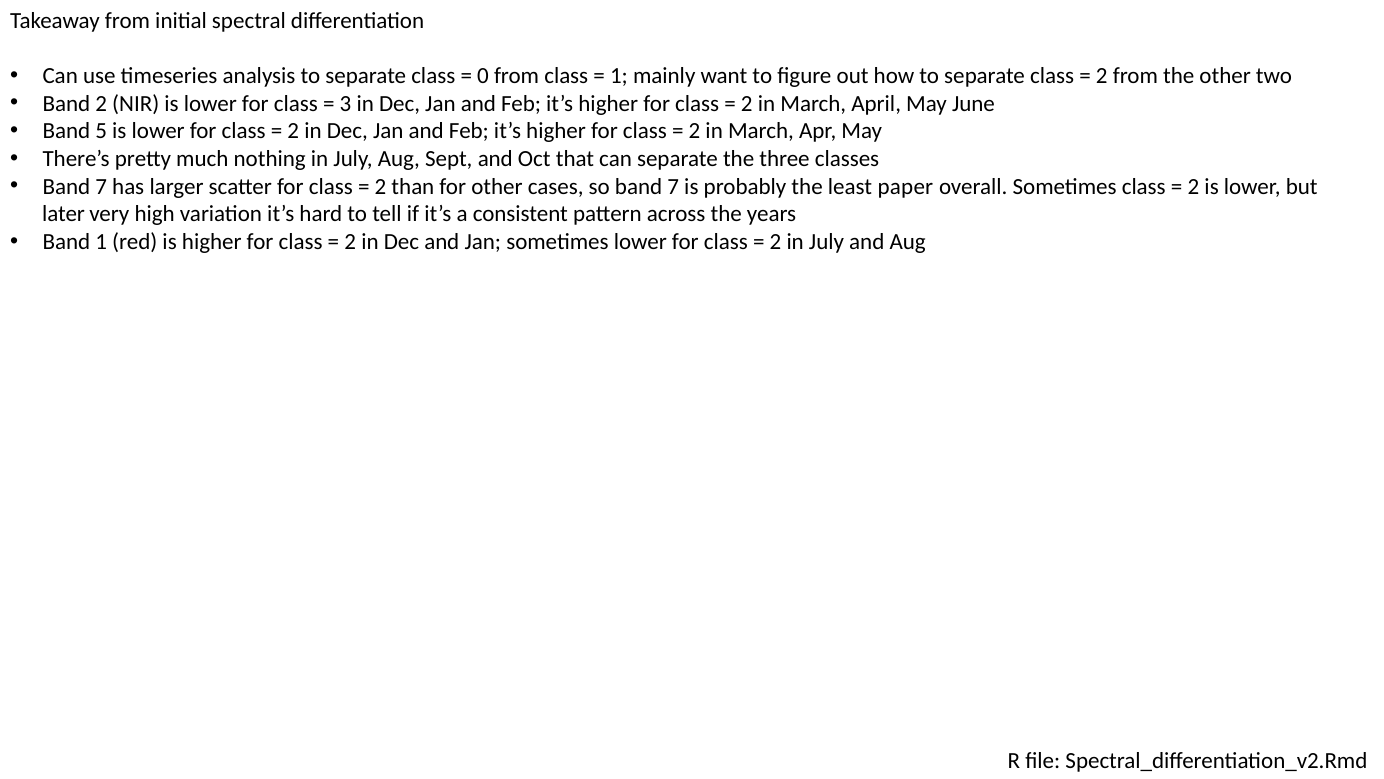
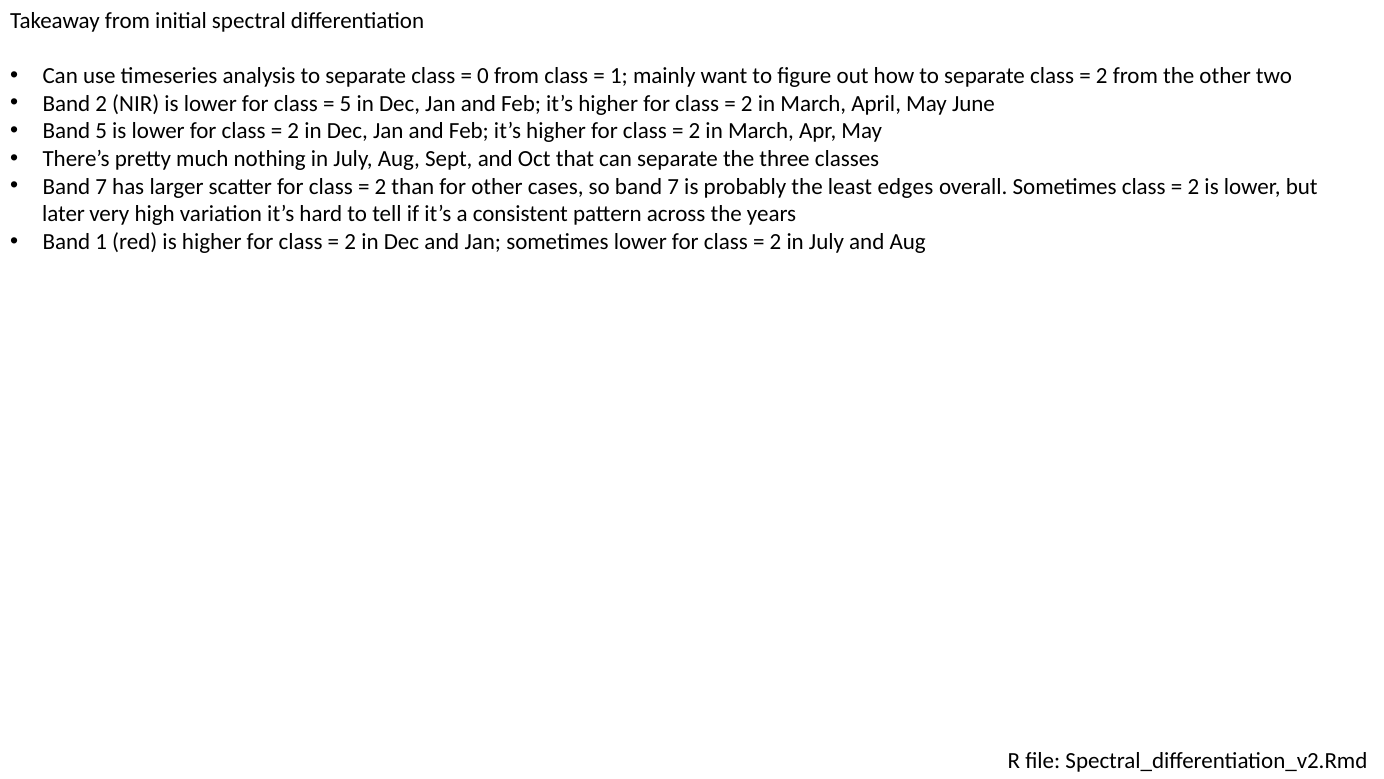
3: 3 -> 5 (346, 104)
paper: paper -> edges (905, 187)
